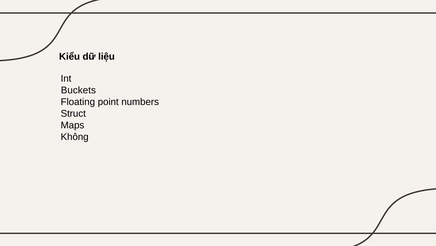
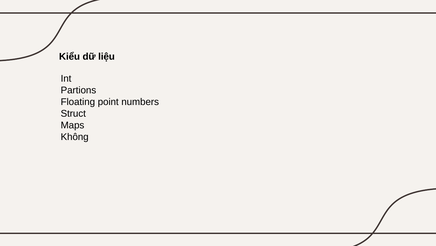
Buckets: Buckets -> Partions (78, 90)
